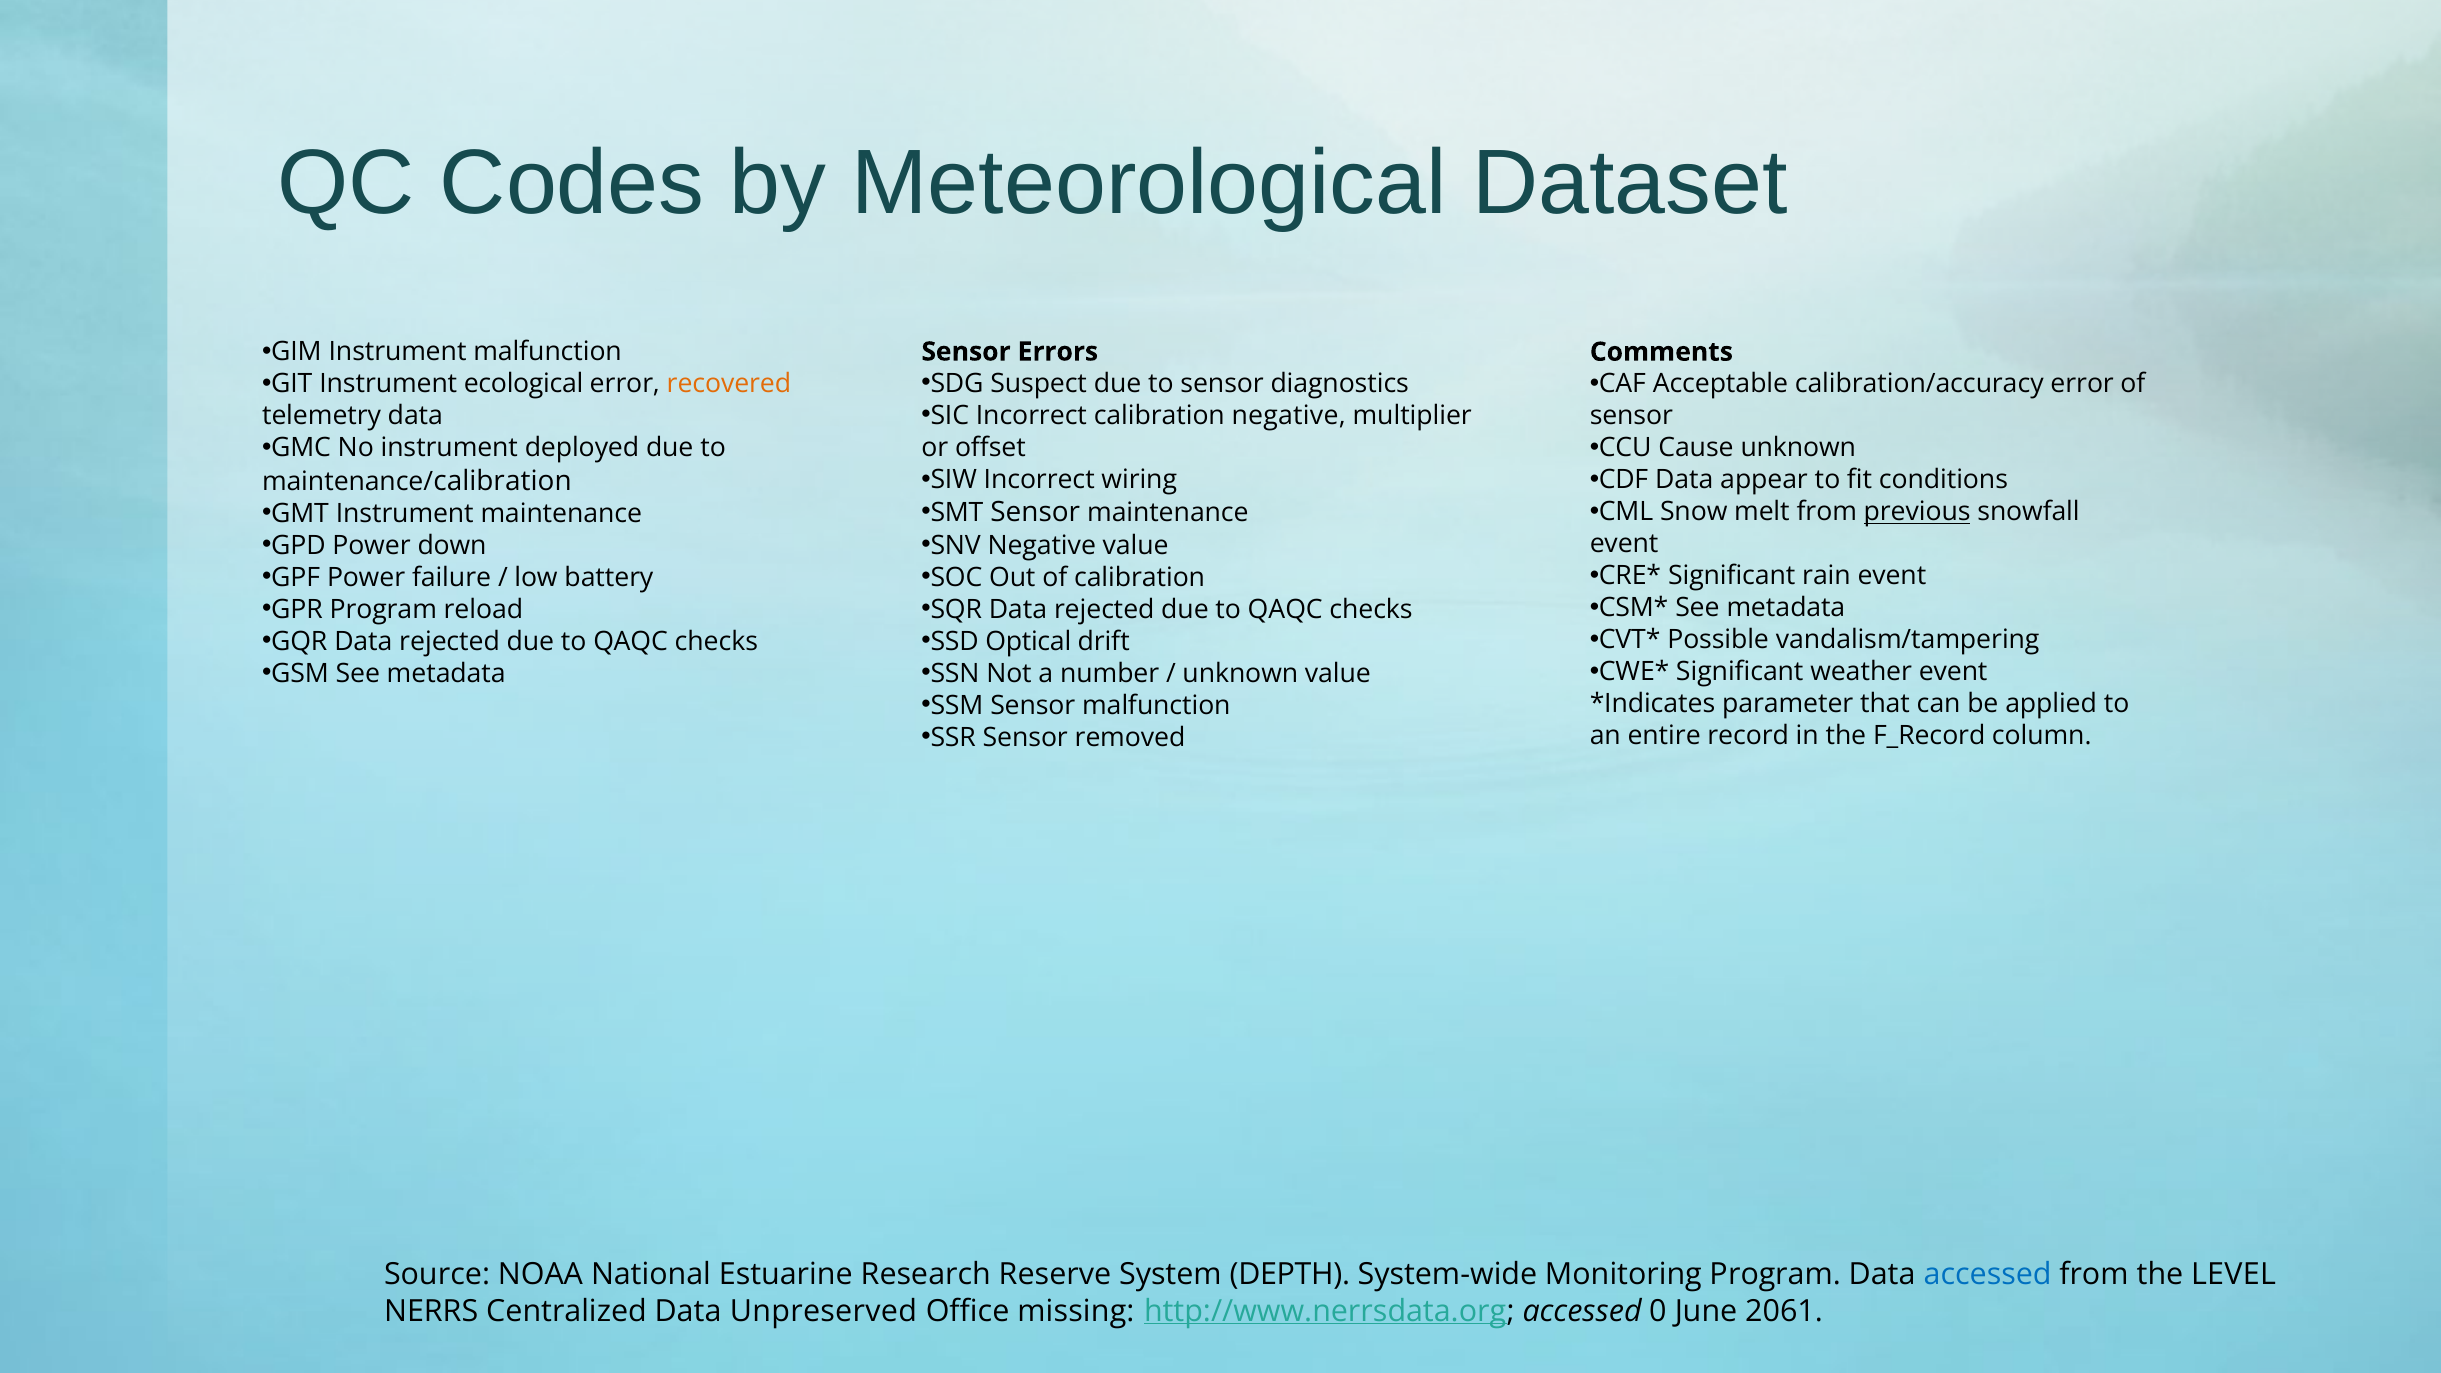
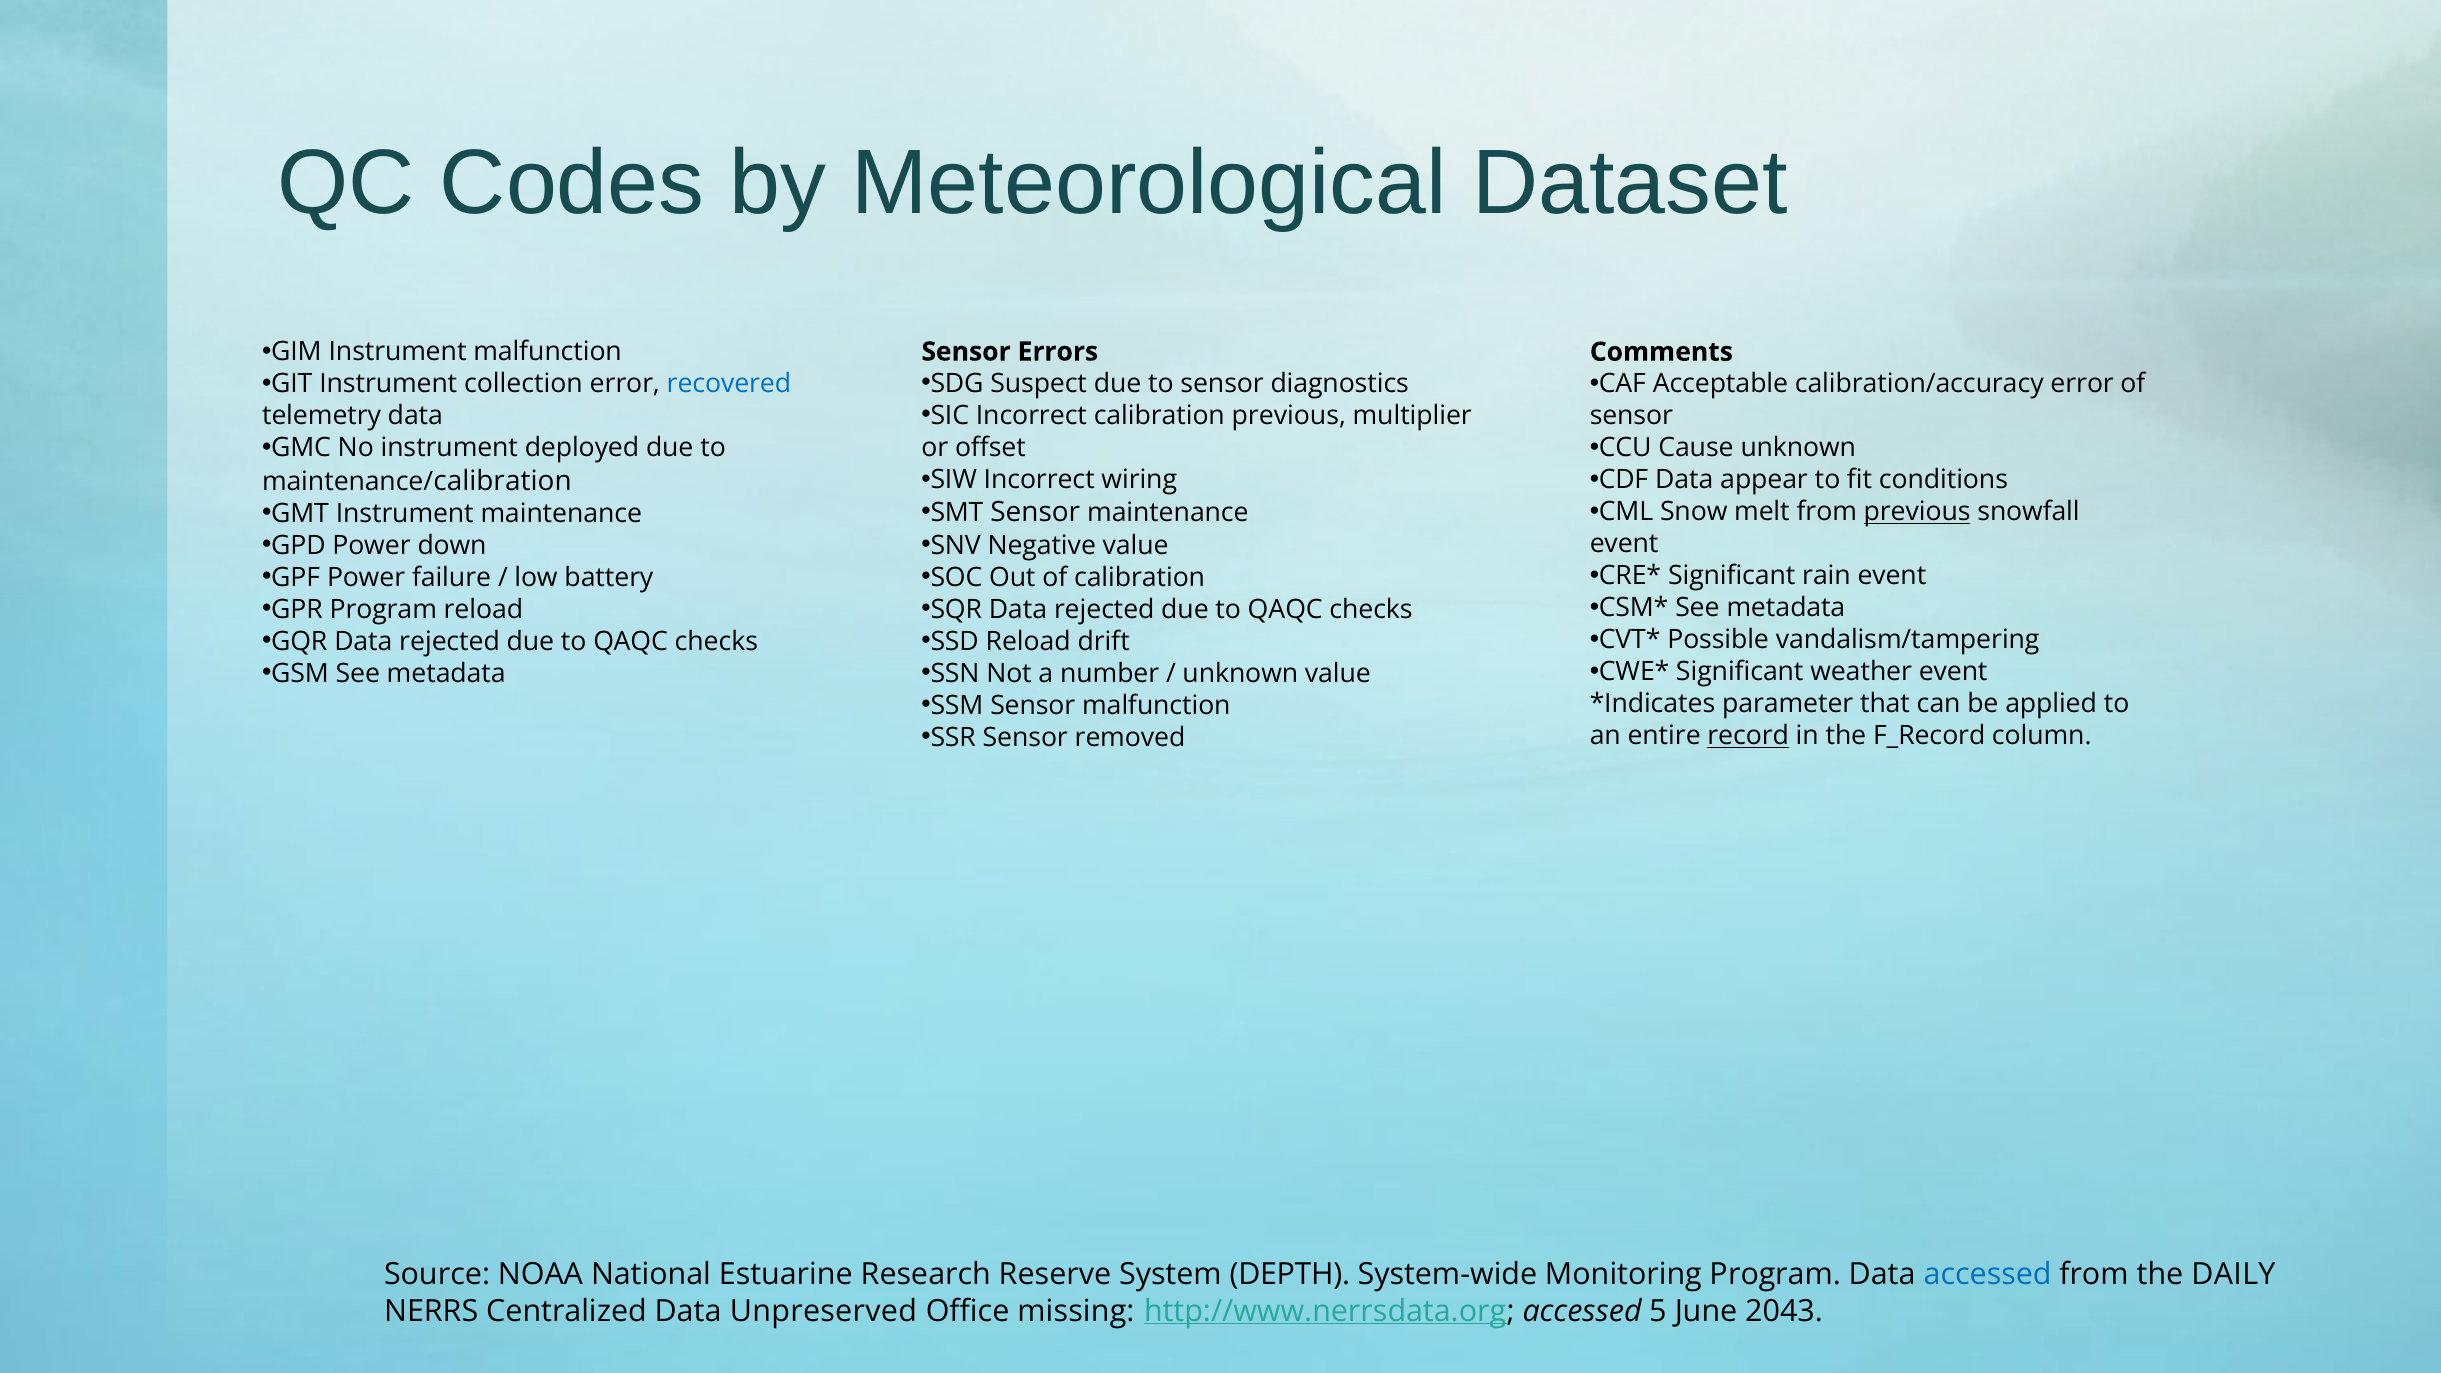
ecological: ecological -> collection (523, 384)
recovered colour: orange -> blue (729, 384)
calibration negative: negative -> previous (1289, 416)
SSD Optical: Optical -> Reload (1028, 641)
record underline: none -> present (1748, 736)
LEVEL: LEVEL -> DAILY (2233, 1275)
0: 0 -> 5 (1658, 1312)
2061: 2061 -> 2043 (1784, 1312)
